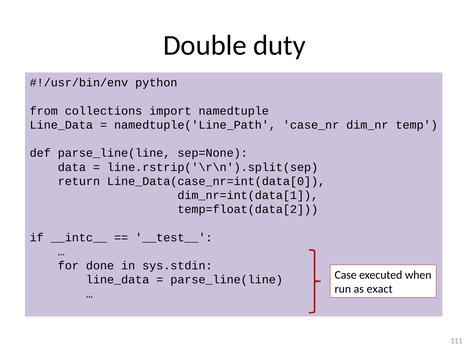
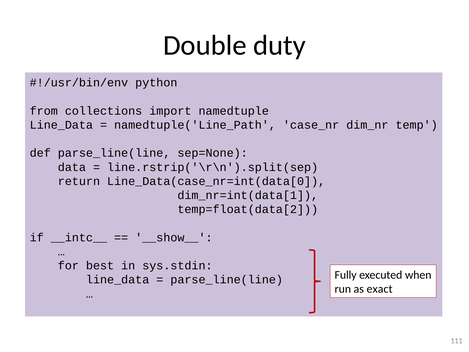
__test__: __test__ -> __show__ (174, 237)
done: done -> best (100, 266)
Case: Case -> Fully (346, 275)
